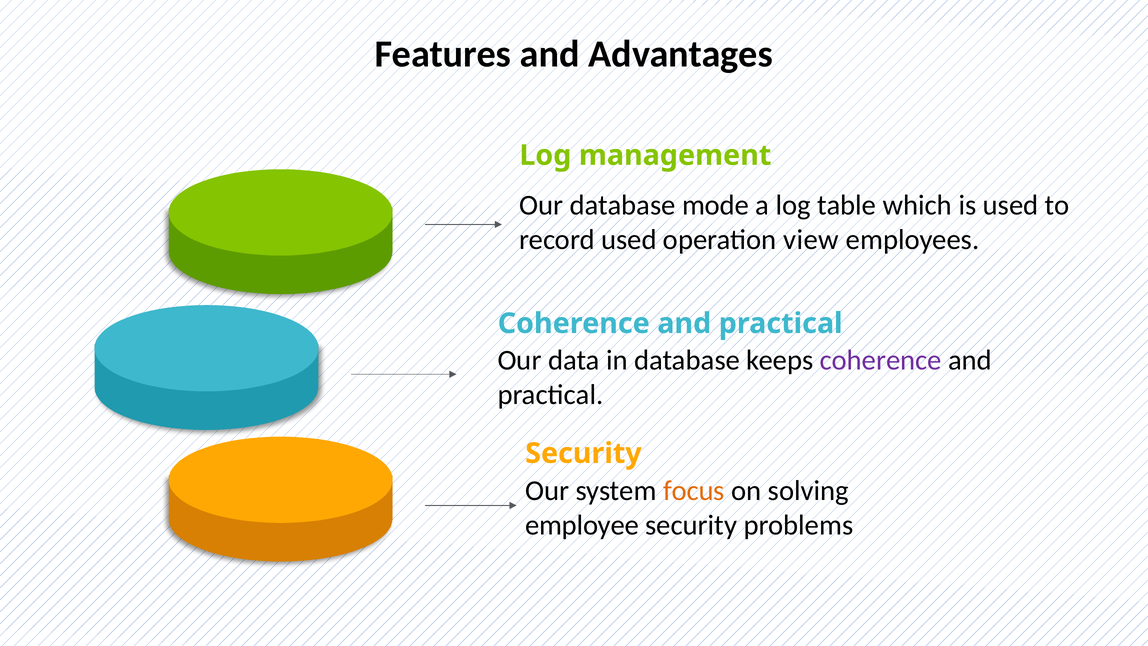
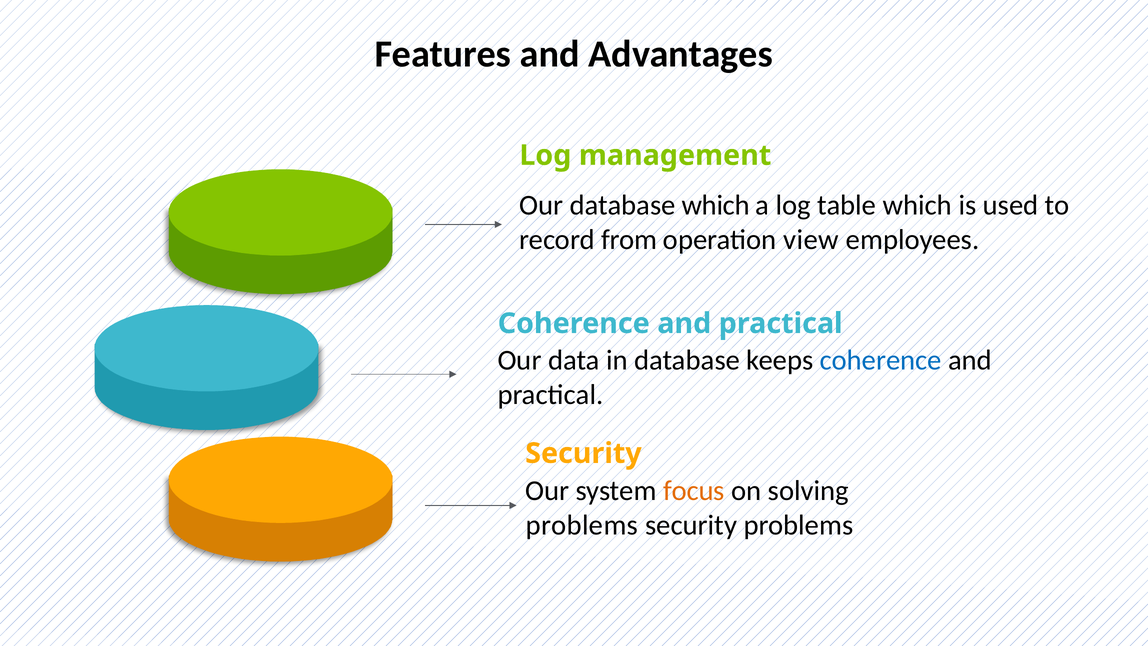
database mode: mode -> which (716, 205)
record used: used -> from (629, 240)
coherence colour: purple -> blue (881, 360)
employee: employee -> problems (582, 525)
